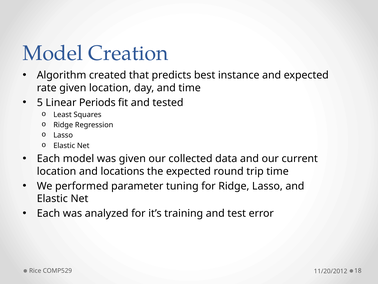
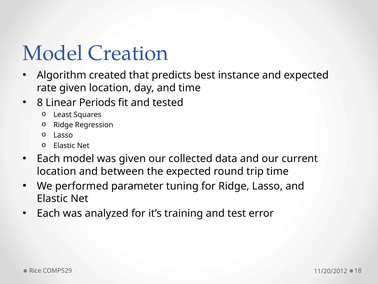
5: 5 -> 8 (40, 102)
locations: locations -> between (122, 171)
